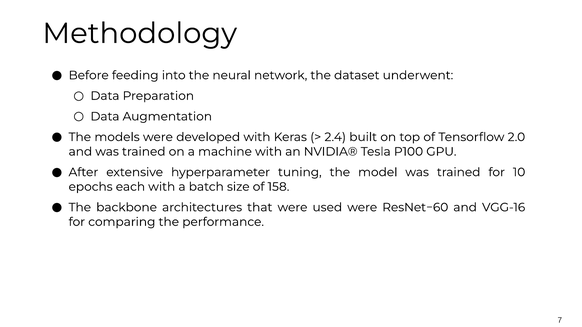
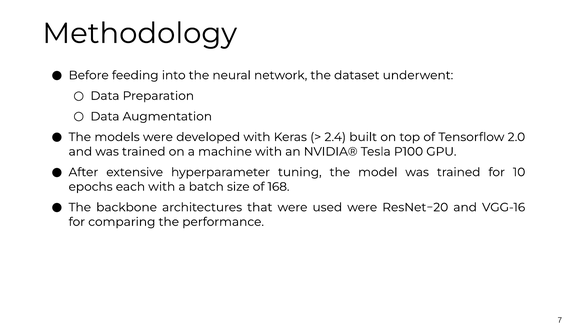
158: 158 -> 168 (279, 187)
ResNet−60: ResNet−60 -> ResNet−20 (415, 208)
